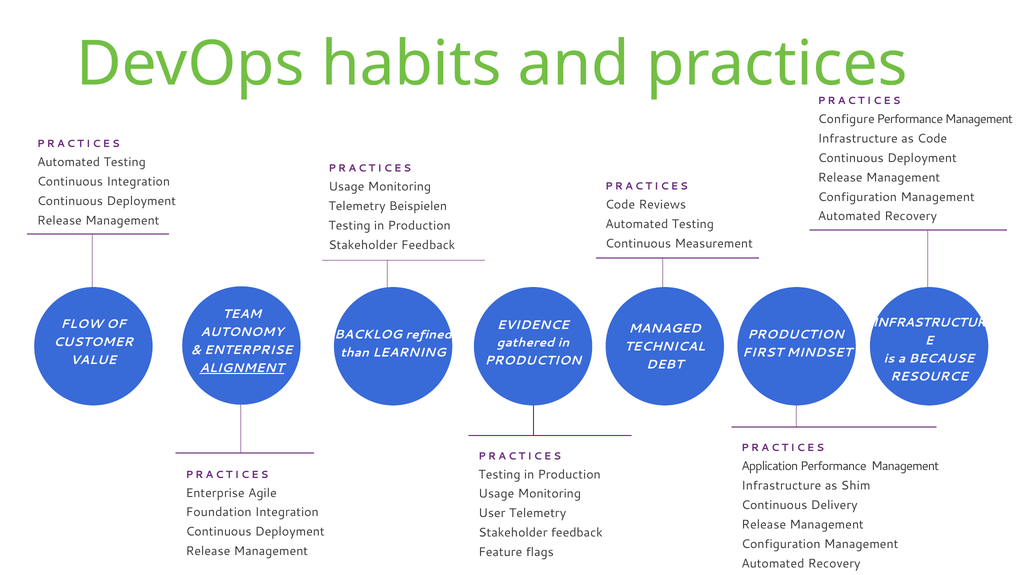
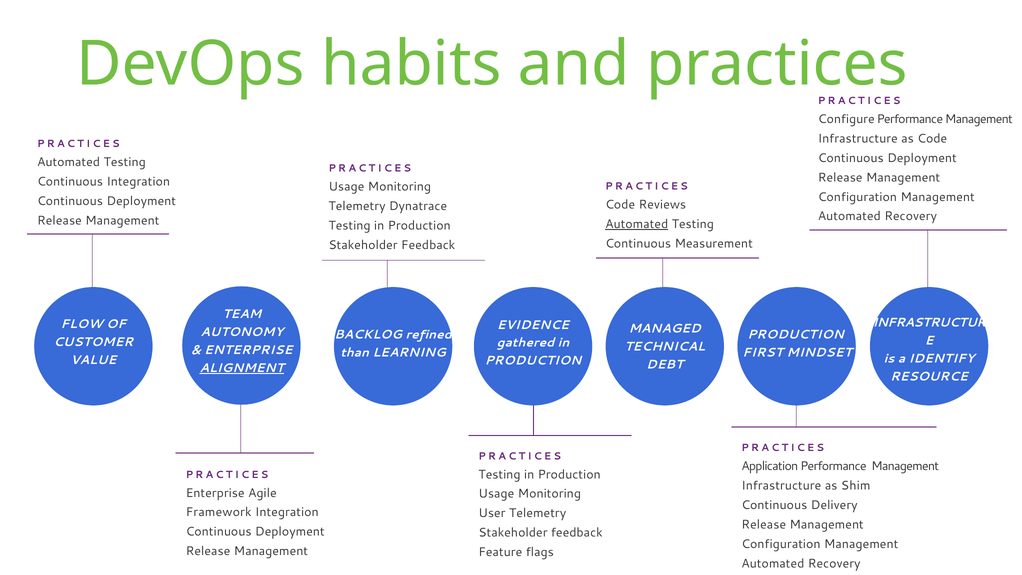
Beispielen: Beispielen -> Dynatrace (418, 206)
Automated underline: none -> present (637, 224)
BECAUSE: BECAUSE -> IDENTIFY (941, 358)
Foundation: Foundation -> Framework (219, 512)
